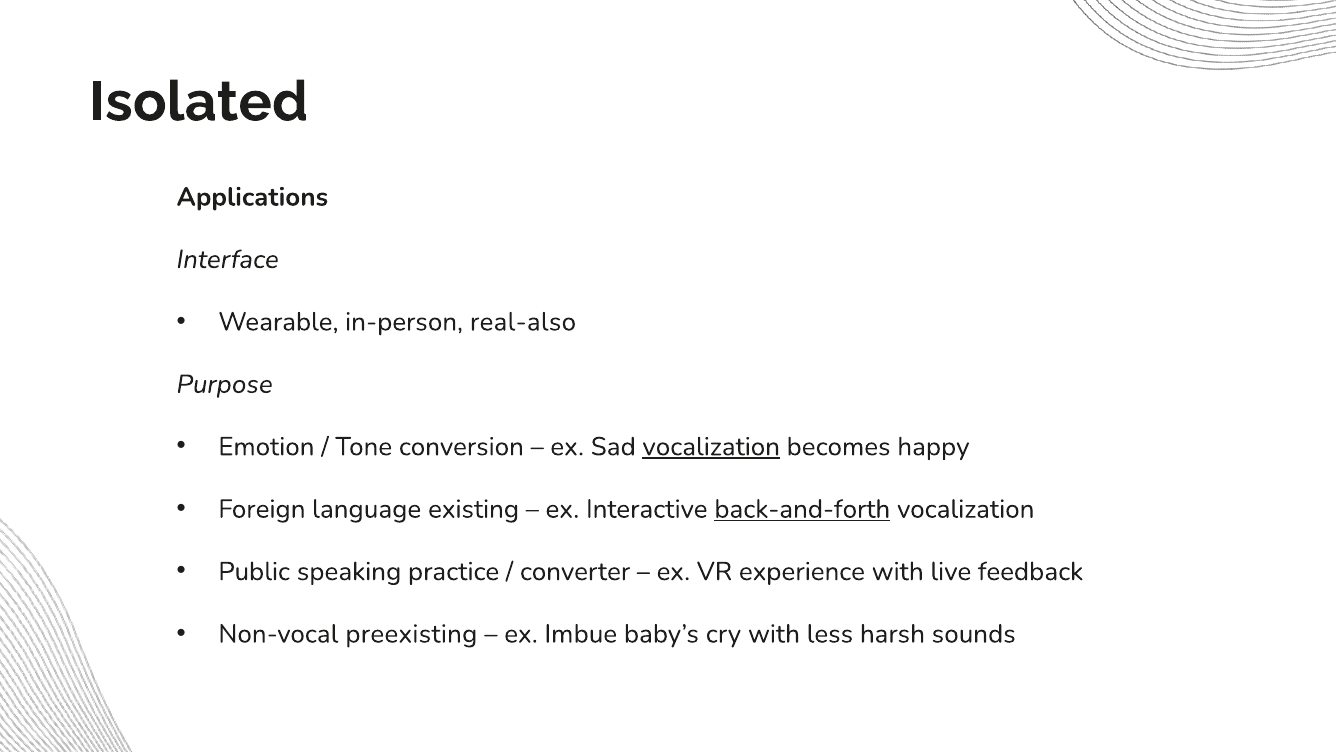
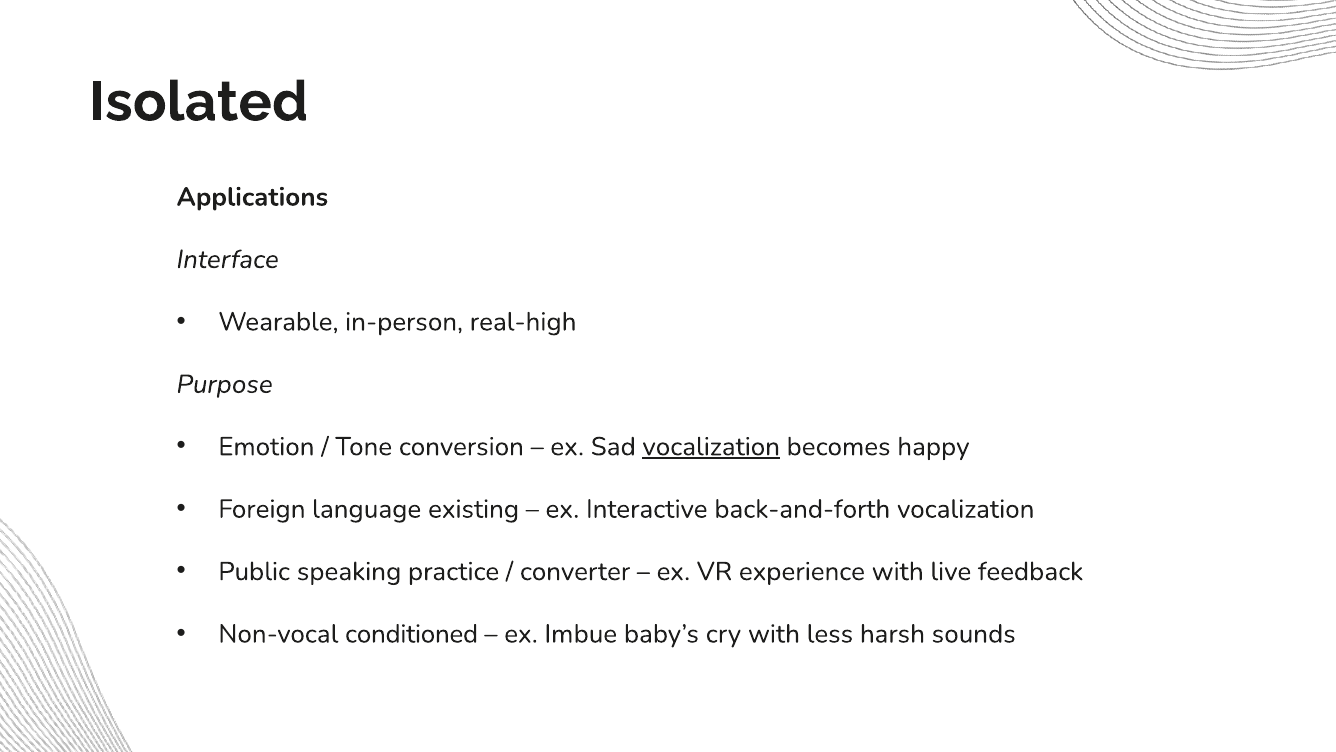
real-also: real-also -> real-high (523, 322)
back-and-forth underline: present -> none (802, 509)
preexisting: preexisting -> conditioned (412, 634)
